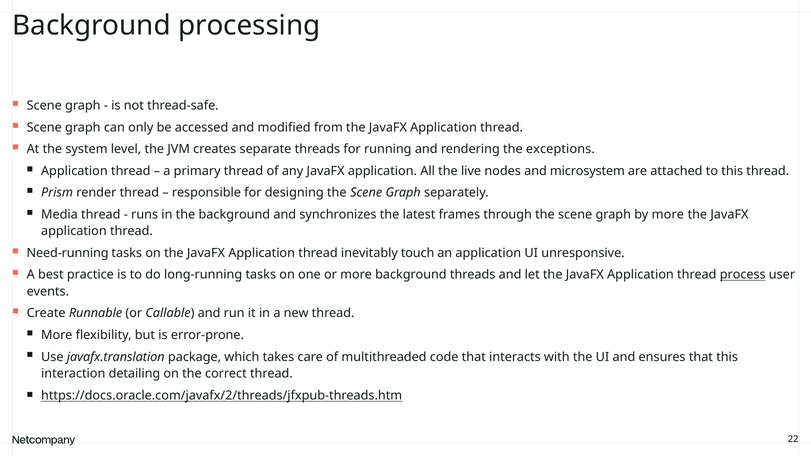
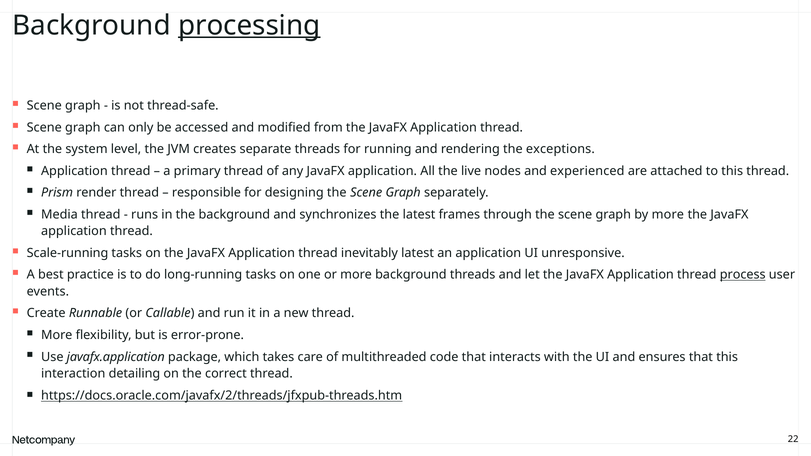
processing underline: none -> present (249, 25)
microsystem: microsystem -> experienced (587, 171)
Need-running: Need-running -> Scale-running (68, 253)
inevitably touch: touch -> latest (418, 253)
javafx.translation: javafx.translation -> javafx.application (116, 357)
